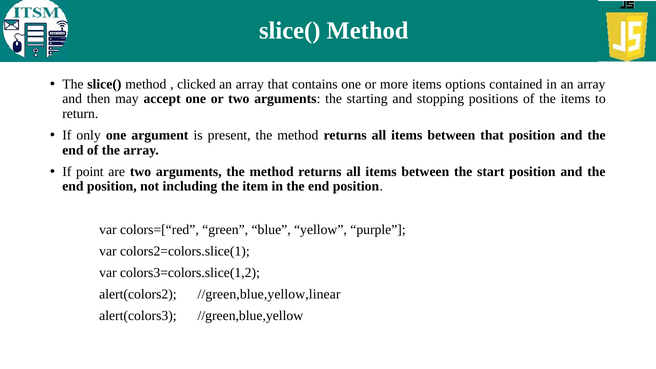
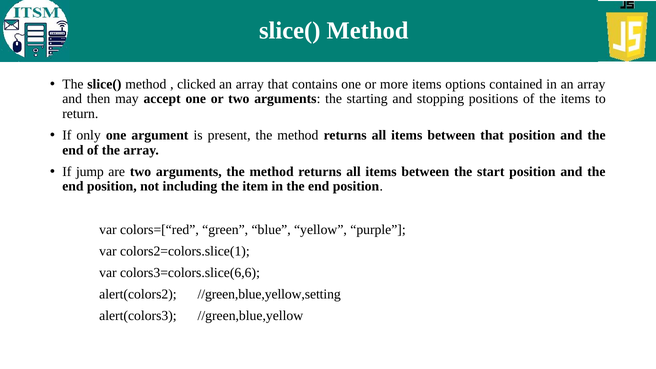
point: point -> jump (90, 172)
colors3=colors.slice(1,2: colors3=colors.slice(1,2 -> colors3=colors.slice(6,6 (190, 273)
//green,blue,yellow,linear: //green,blue,yellow,linear -> //green,blue,yellow,setting (269, 294)
